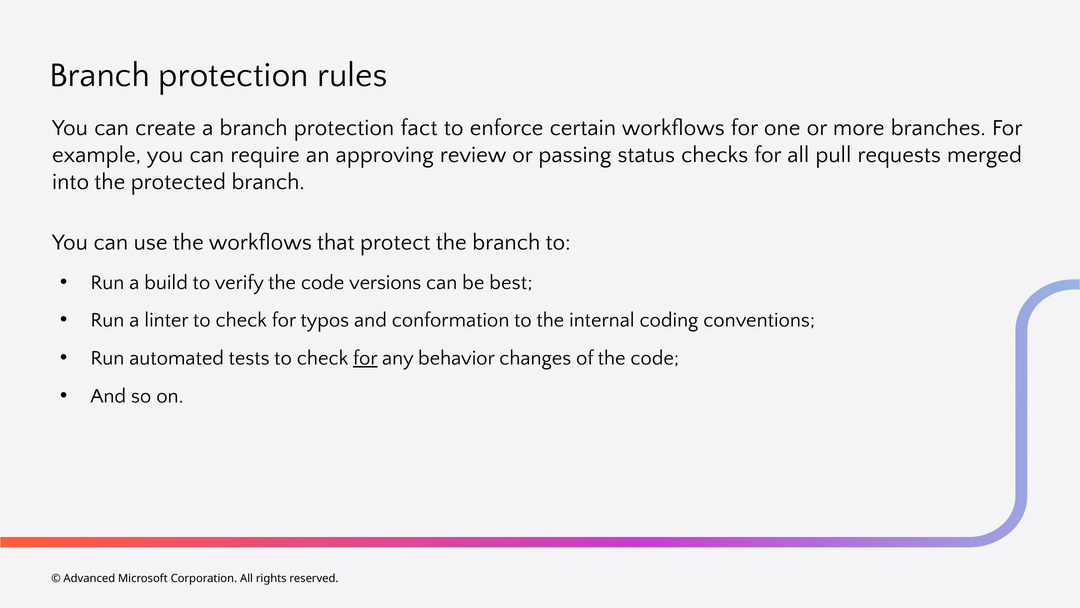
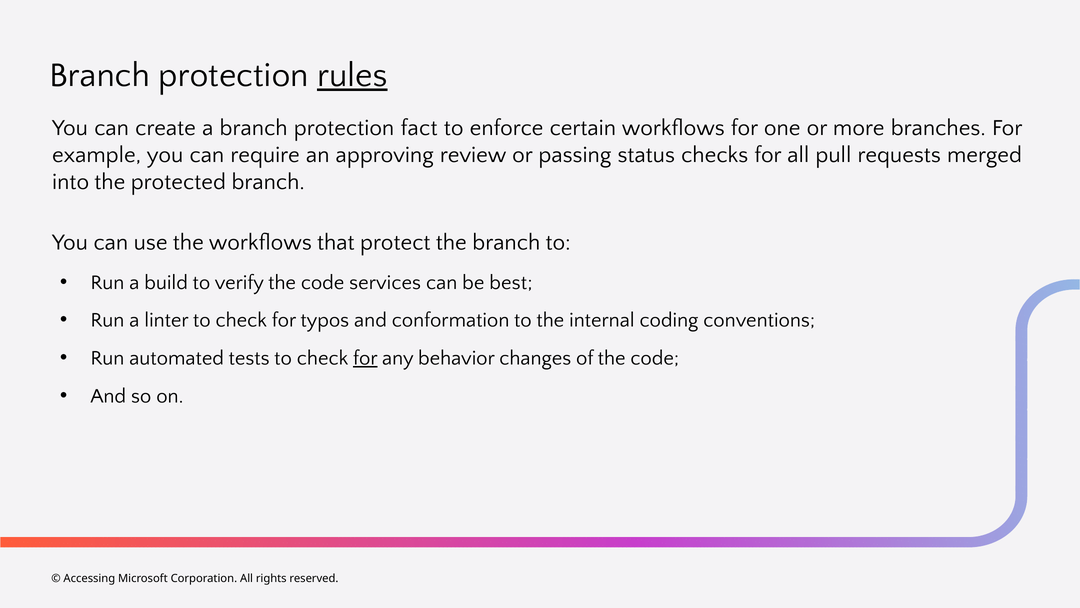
rules underline: none -> present (352, 75)
versions: versions -> services (385, 282)
Advanced: Advanced -> Accessing (89, 578)
